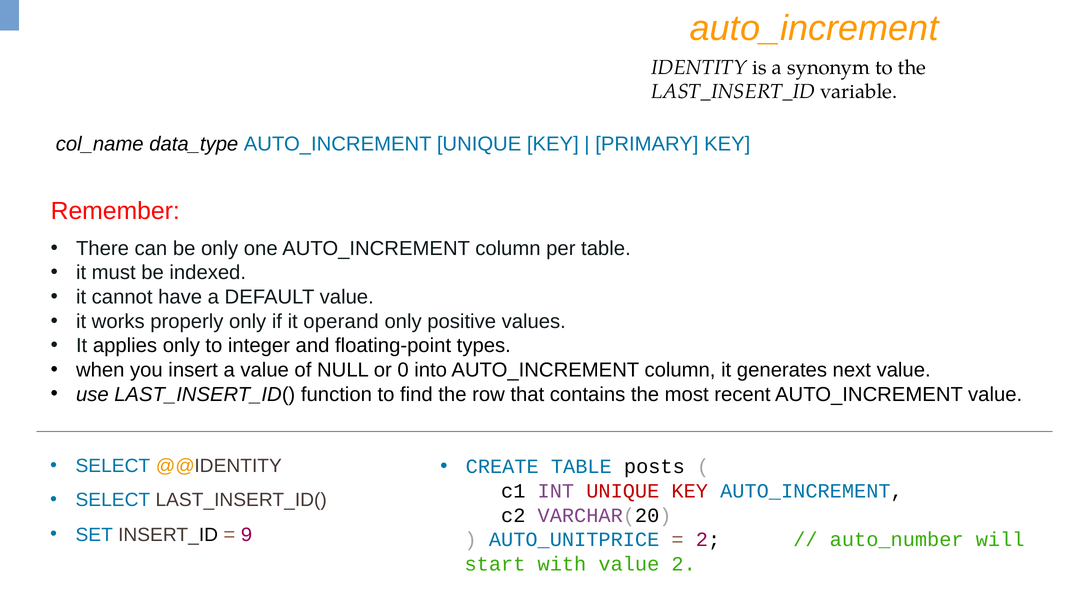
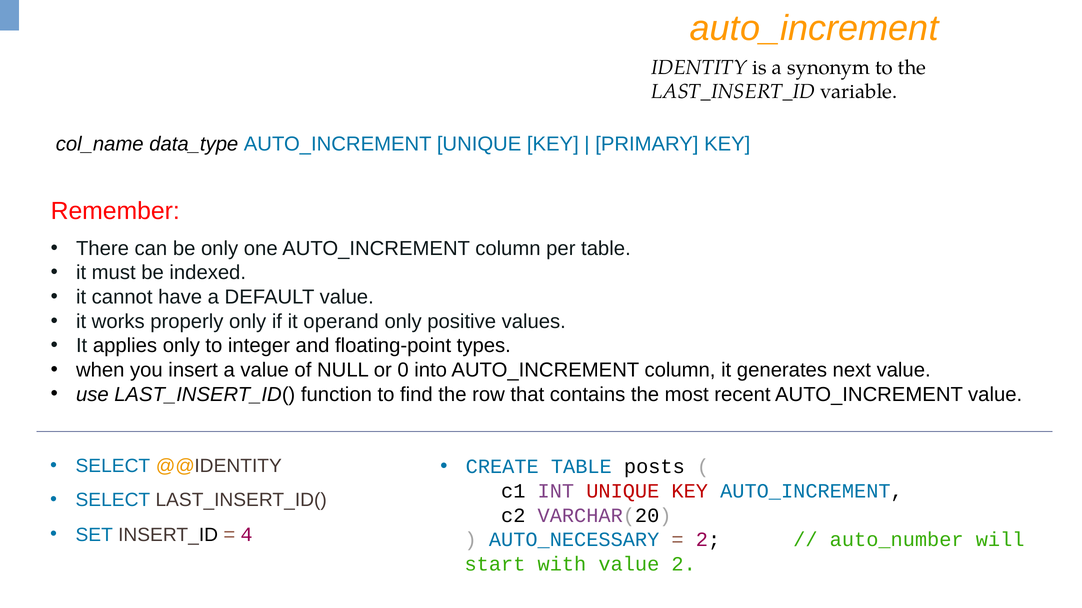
9: 9 -> 4 (246, 535)
AUTO_UNITPRICE: AUTO_UNITPRICE -> AUTO_NECESSARY (574, 540)
